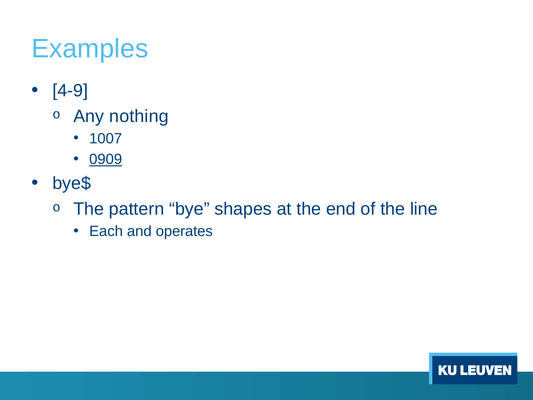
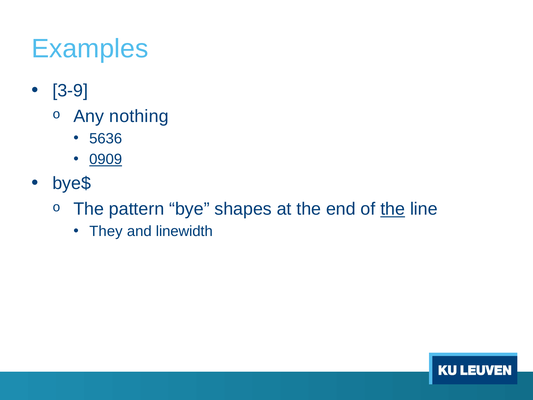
4-9: 4-9 -> 3-9 (70, 91)
1007: 1007 -> 5636 (106, 139)
the underline: none -> present (393, 209)
Each: Each -> They (106, 231)
operates: operates -> linewidth (184, 231)
